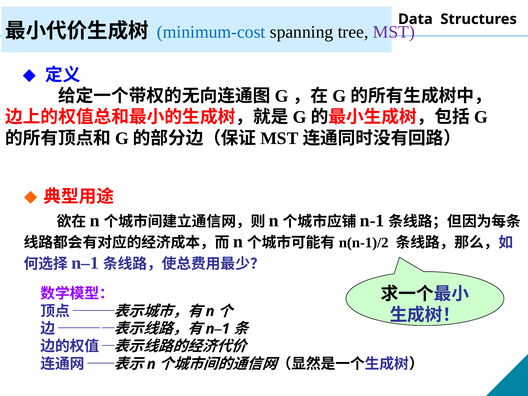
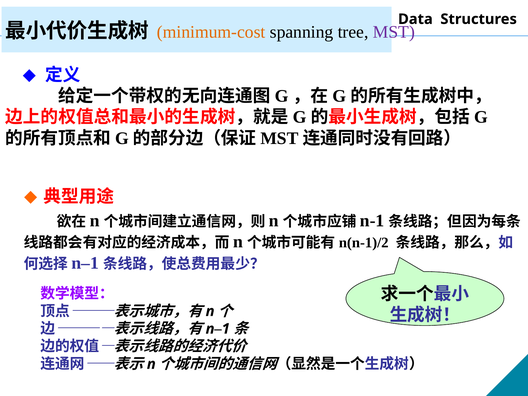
minimum-cost colour: blue -> orange (211, 32)
